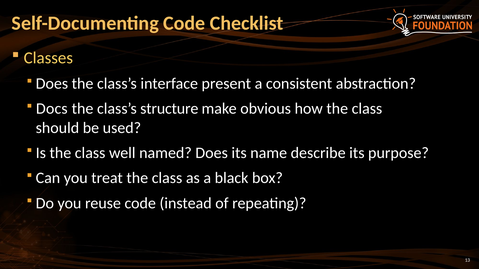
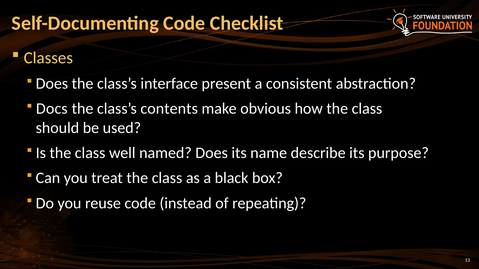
structure: structure -> contents (169, 109)
